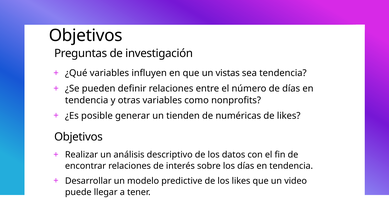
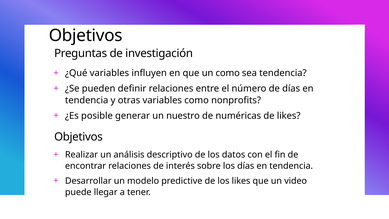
un vistas: vistas -> como (228, 73)
tienden: tienden -> nuestro (183, 116)
